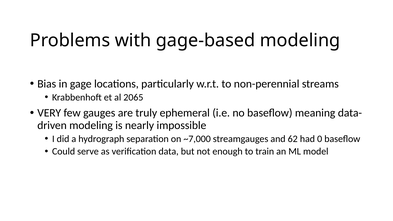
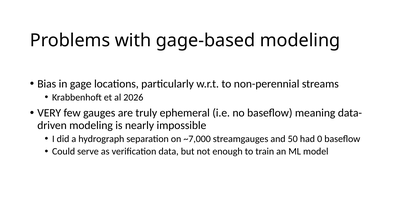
2065: 2065 -> 2026 (133, 97)
62: 62 -> 50 (293, 139)
